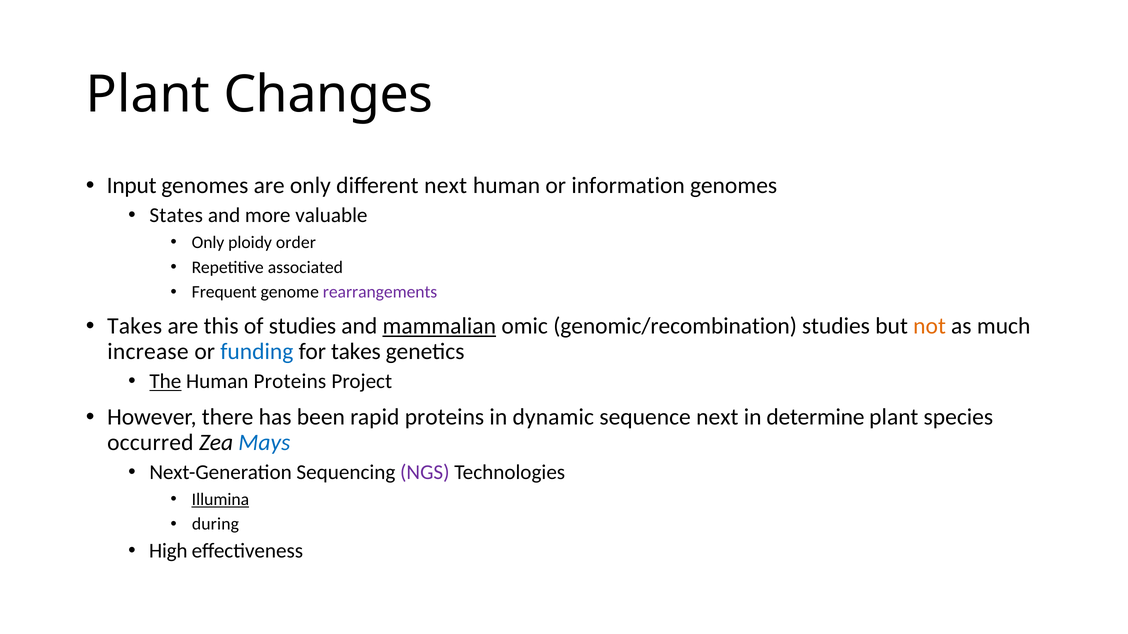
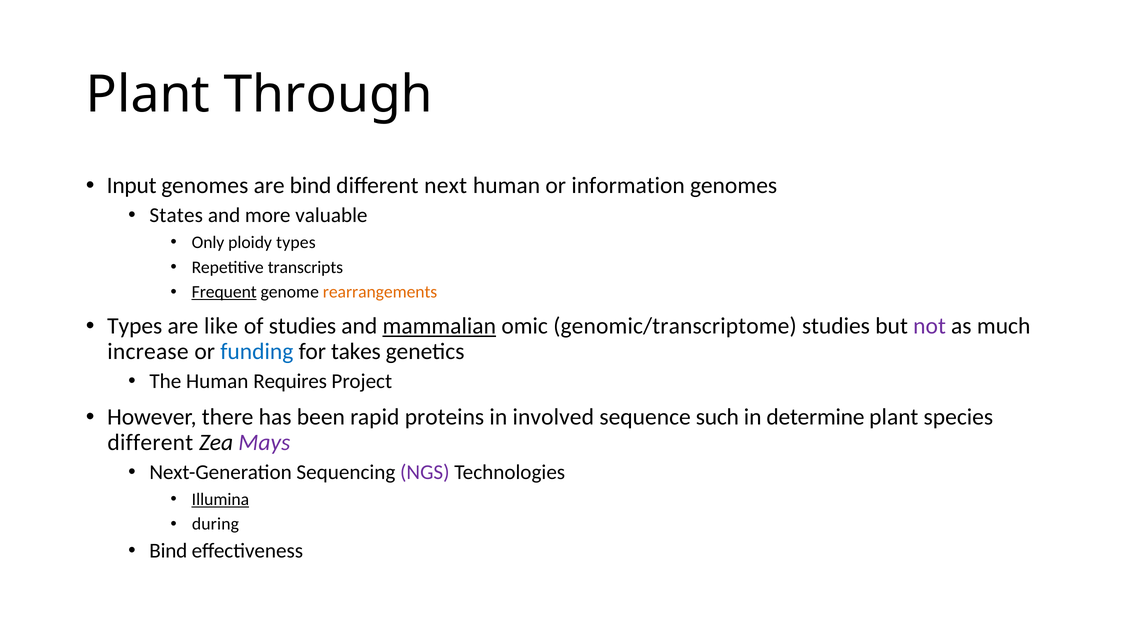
Changes: Changes -> Through (328, 95)
are only: only -> bind (311, 186)
ploidy order: order -> types (296, 242)
associated: associated -> transcripts (305, 267)
Frequent underline: none -> present (224, 292)
rearrangements colour: purple -> orange (380, 292)
Takes: Takes -> Types (135, 326)
this: this -> like (221, 326)
genomic/recombination: genomic/recombination -> genomic/transcriptome (675, 326)
not colour: orange -> purple (930, 326)
The underline: present -> none (165, 382)
Human Proteins: Proteins -> Requires (290, 382)
dynamic: dynamic -> involved (553, 418)
sequence next: next -> such (717, 418)
occurred: occurred -> different (150, 443)
Mays colour: blue -> purple (264, 443)
High: High -> Bind (168, 551)
